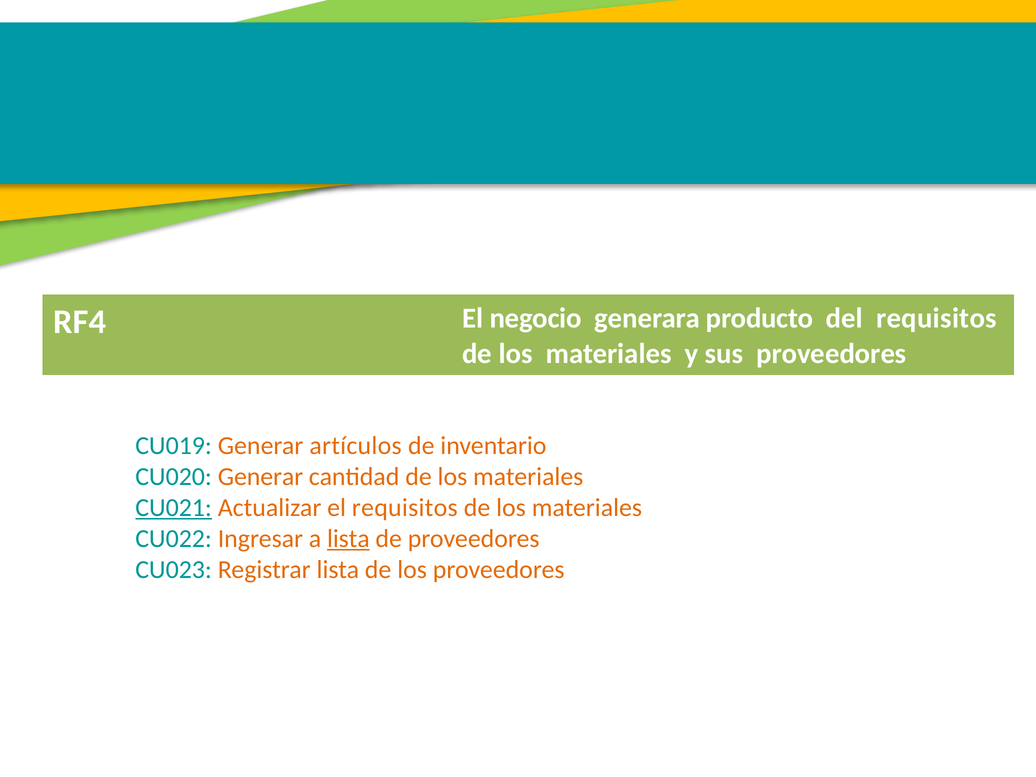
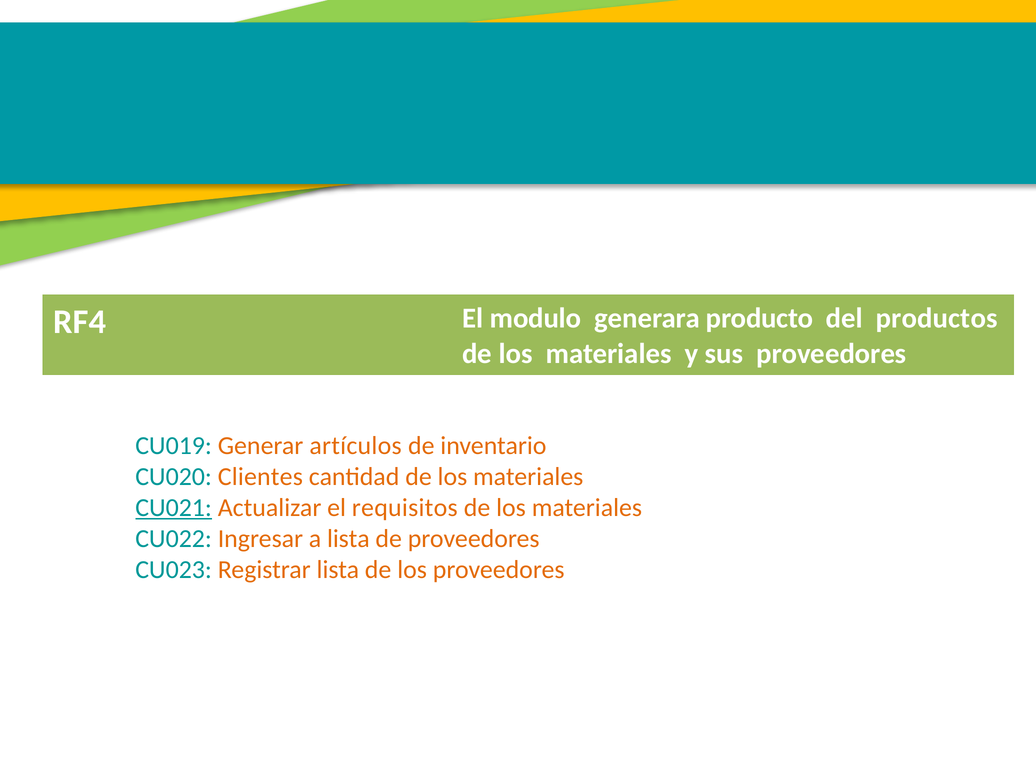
negocio: negocio -> modulo (536, 318)
del requisitos: requisitos -> productos (937, 318)
CU020 Generar: Generar -> Clientes (260, 477)
lista underline: present -> none (348, 539)
